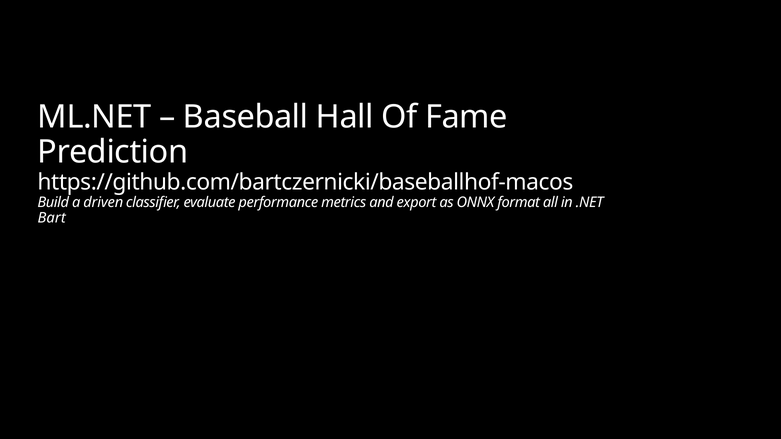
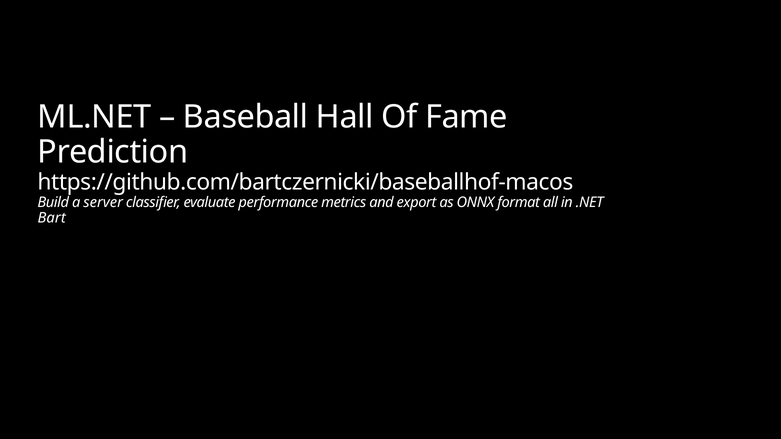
driven: driven -> server (103, 202)
